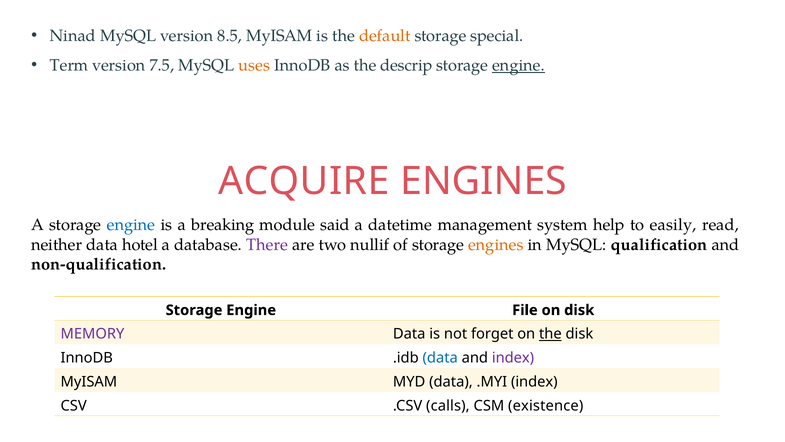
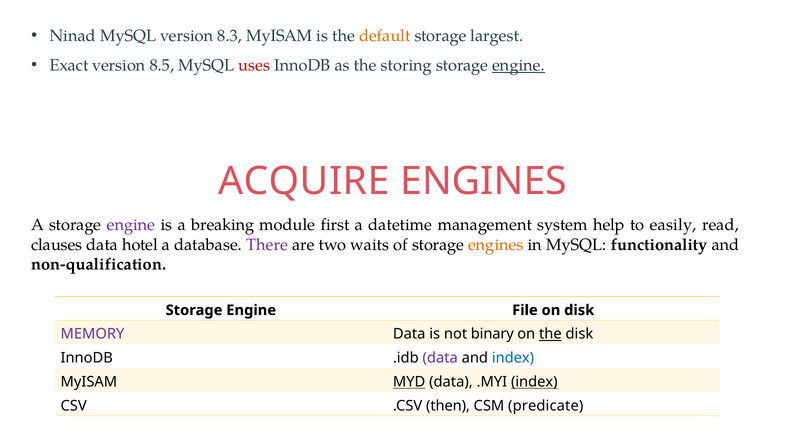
8.5: 8.5 -> 8.3 (230, 36)
special: special -> largest (497, 36)
Term: Term -> Exact (69, 65)
7.5: 7.5 -> 8.5 (162, 65)
uses colour: orange -> red (254, 65)
descrip: descrip -> storing (406, 65)
engine colour: blue -> purple (131, 225)
said: said -> first (335, 225)
neither: neither -> clauses (57, 244)
nullif: nullif -> waits (370, 244)
qualification: qualification -> functionality (659, 244)
forget: forget -> binary (492, 334)
data colour: blue -> purple (440, 358)
index colour: purple -> blue (513, 358)
MYD underline: none -> present (409, 382)
index underline: none -> present (534, 382)
calls: calls -> then (448, 405)
existence: existence -> predicate (546, 405)
